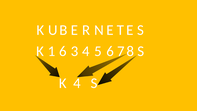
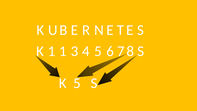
6: 6 -> 1 (63, 51)
K 4: 4 -> 5 (77, 83)
